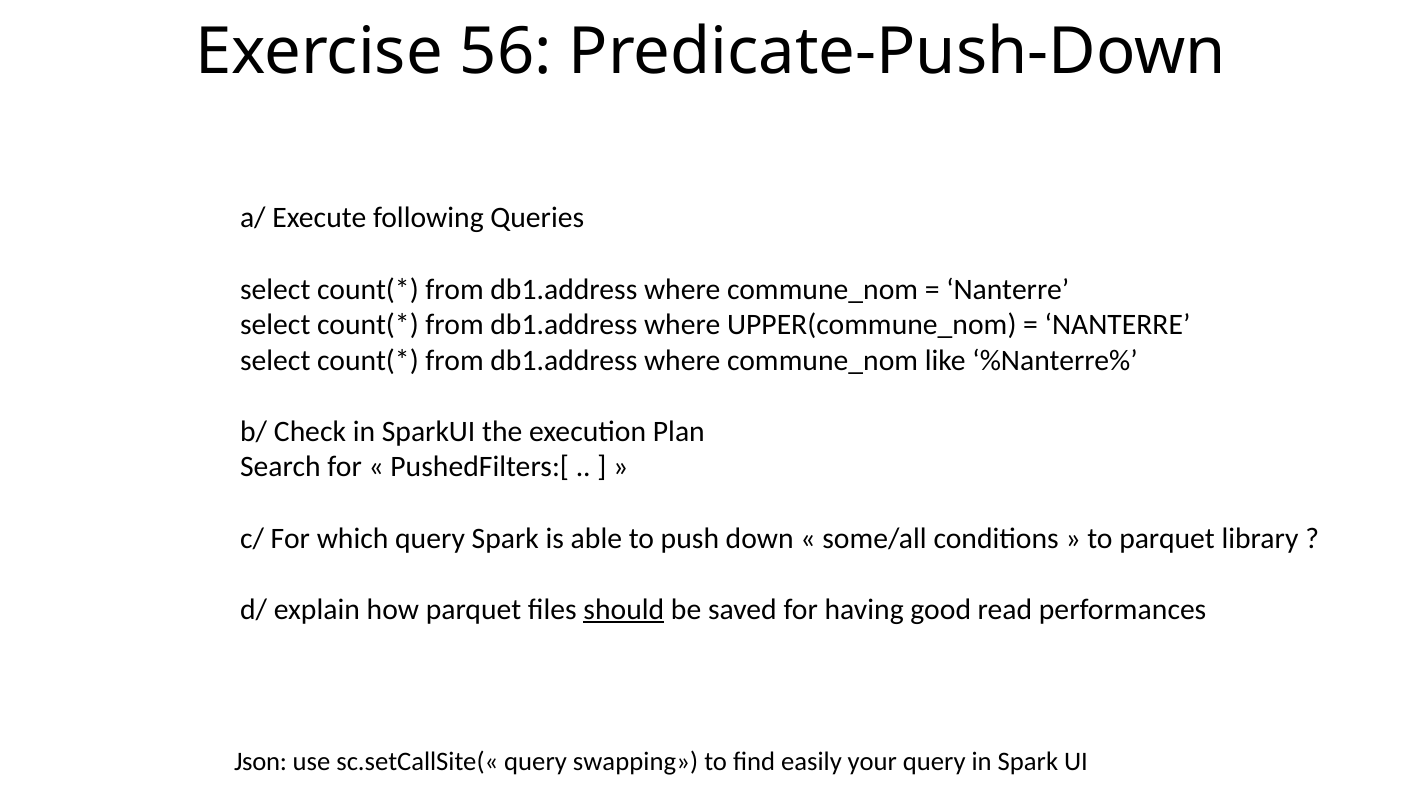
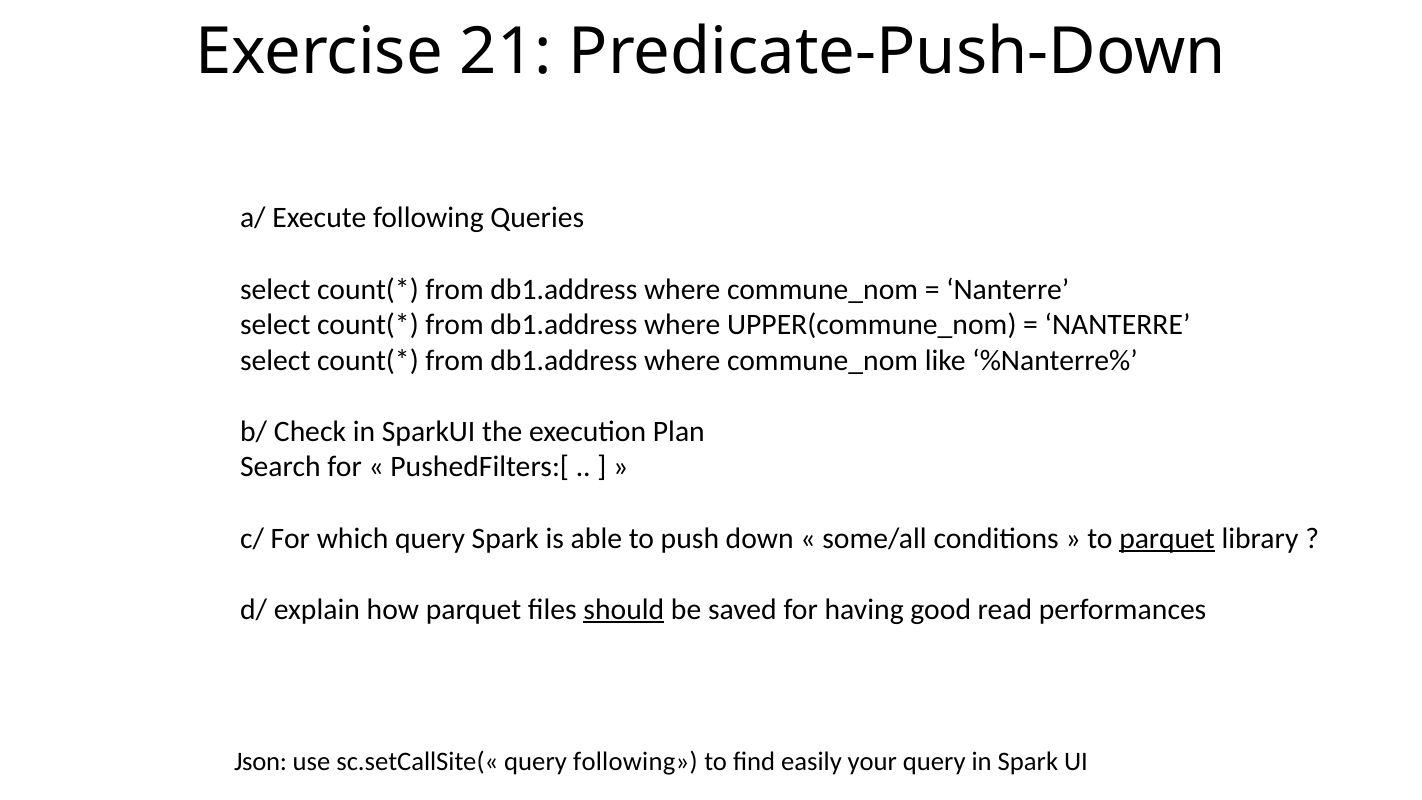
56: 56 -> 21 (506, 52)
parquet underline: none -> present (1167, 538)
query swapping: swapping -> following (635, 761)
